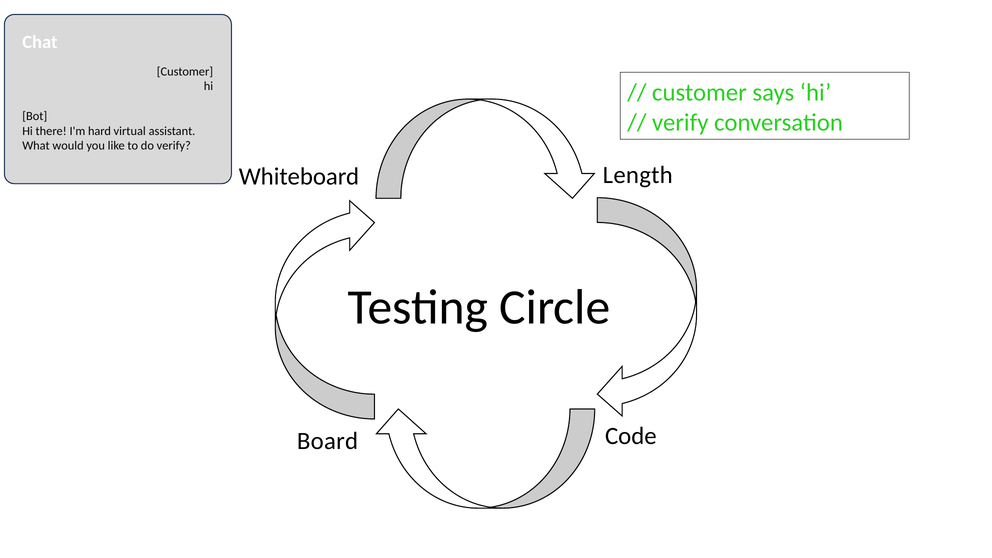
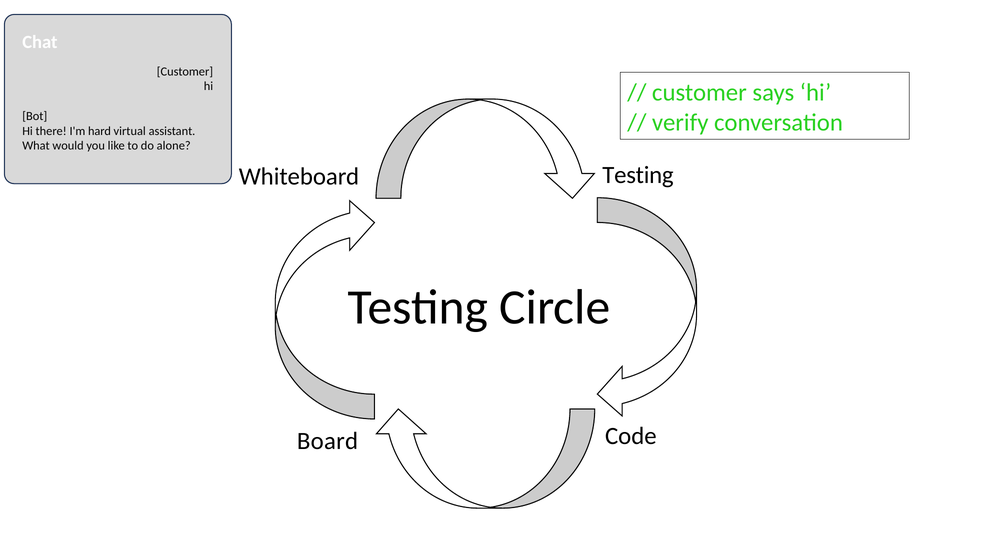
do verify: verify -> alone (174, 146)
Length: Length -> Testing (638, 175)
